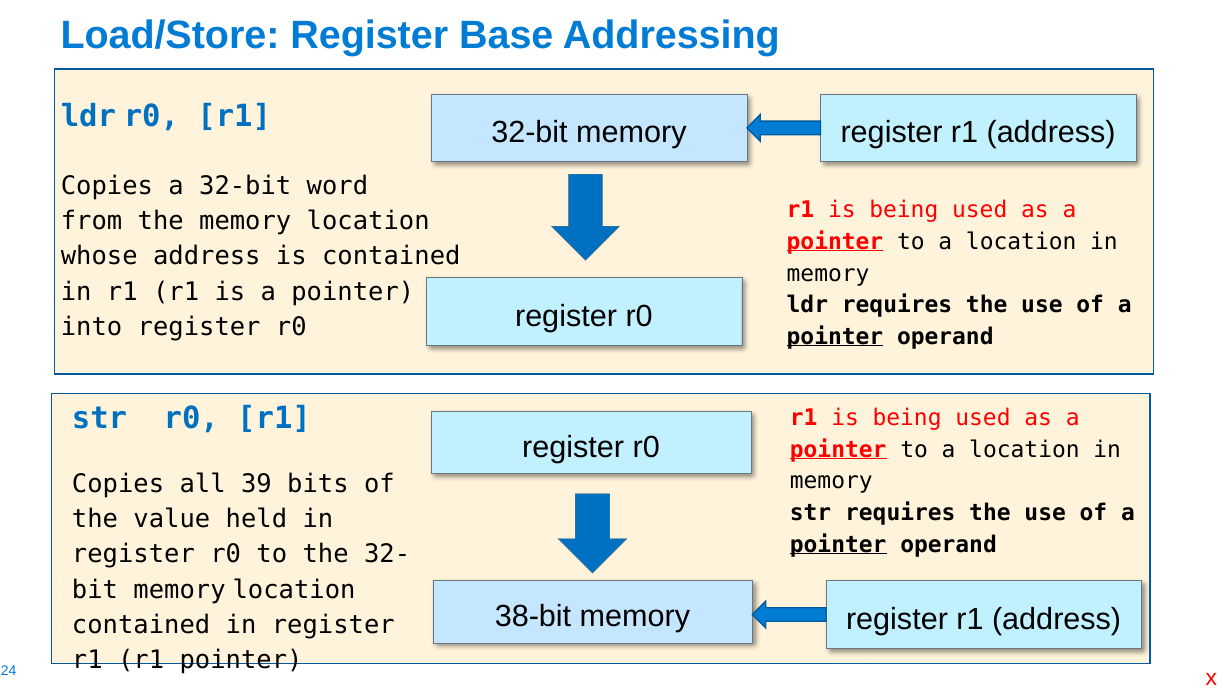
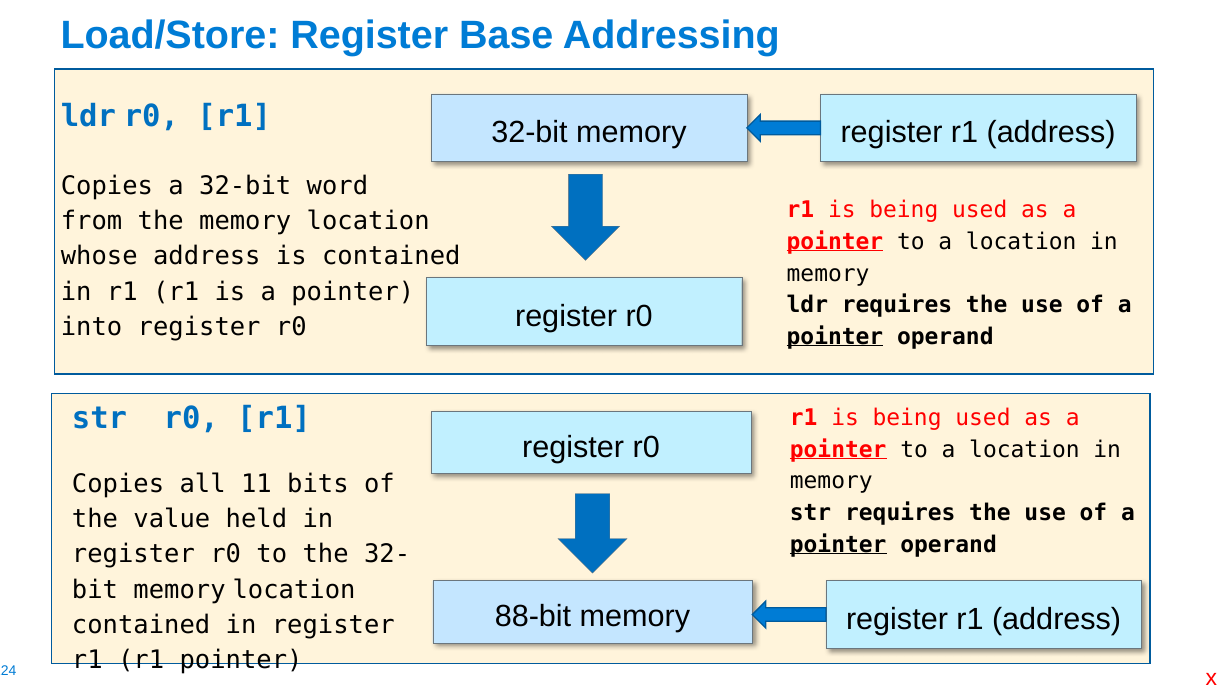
39: 39 -> 11 (256, 484)
38-bit: 38-bit -> 88-bit (533, 617)
